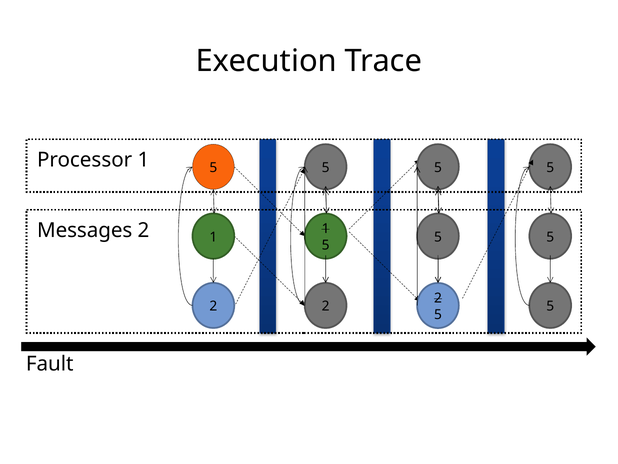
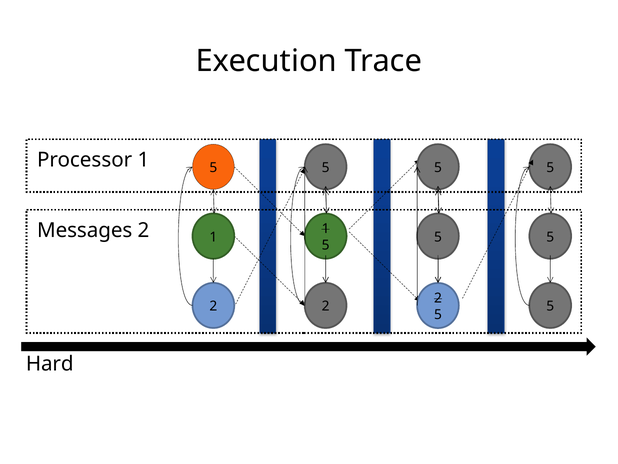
Fault: Fault -> Hard (50, 364)
